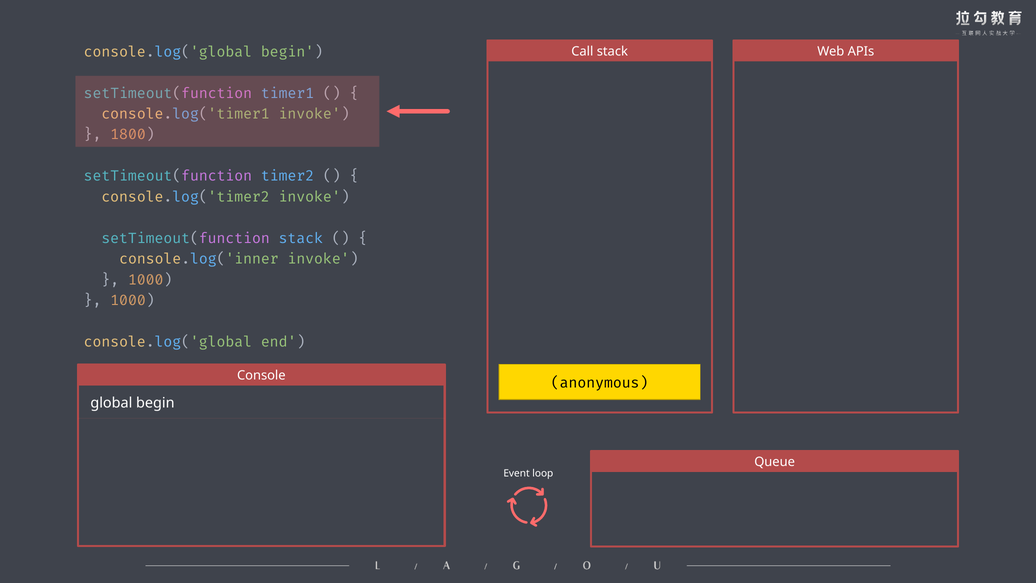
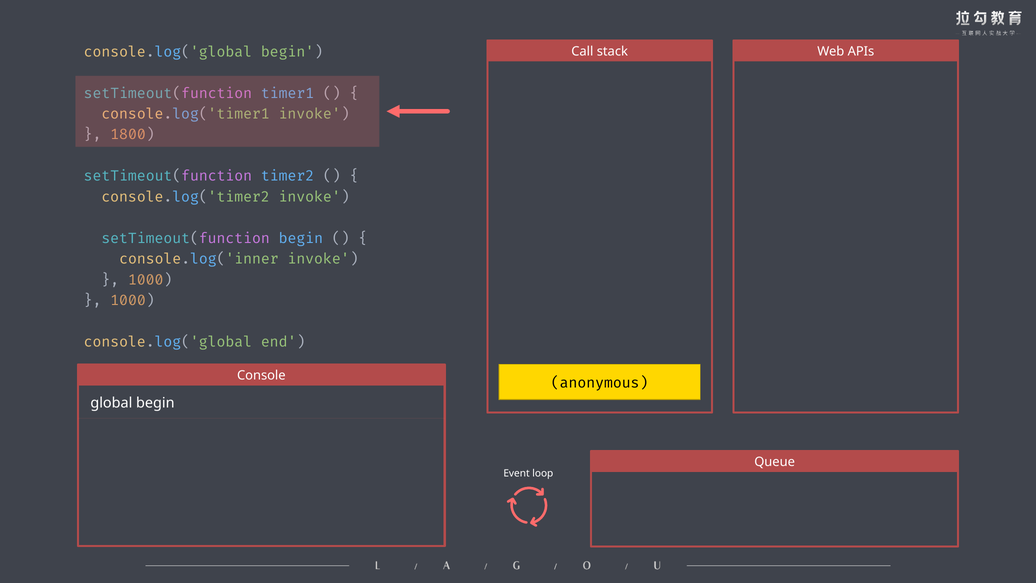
setTimeout(function stack: stack -> begin (301, 238)
